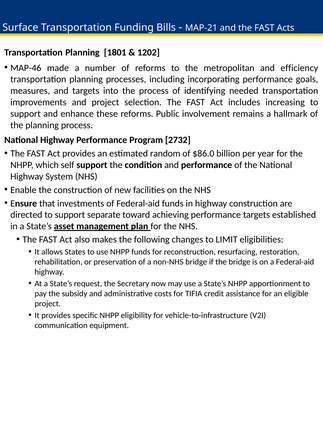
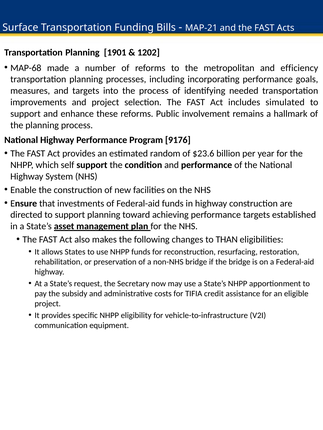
1801: 1801 -> 1901 (115, 53)
MAP-46: MAP-46 -> MAP-68 (26, 68)
increasing: increasing -> simulated (285, 102)
2732: 2732 -> 9176 (178, 140)
$86.0: $86.0 -> $23.6 (203, 154)
support separate: separate -> planning (104, 215)
LIMIT: LIMIT -> THAN (227, 240)
